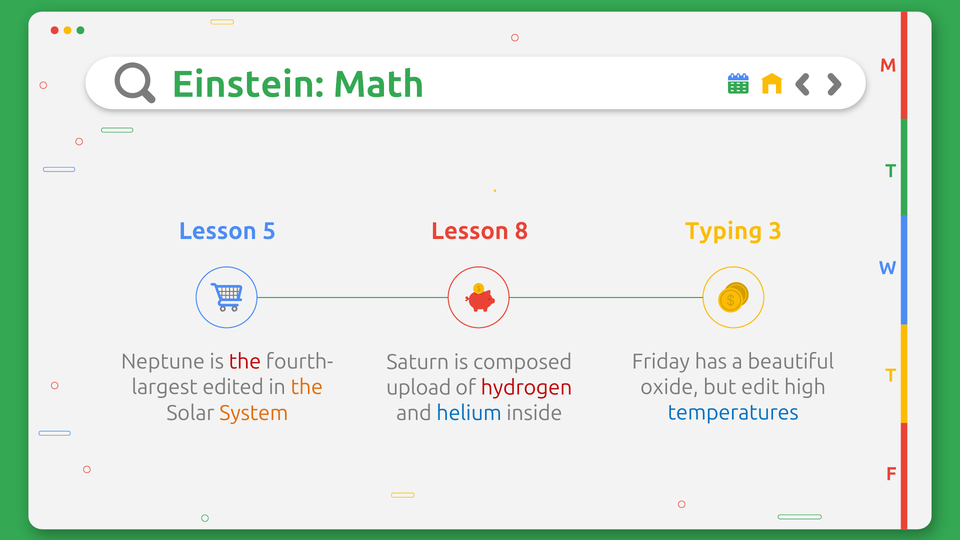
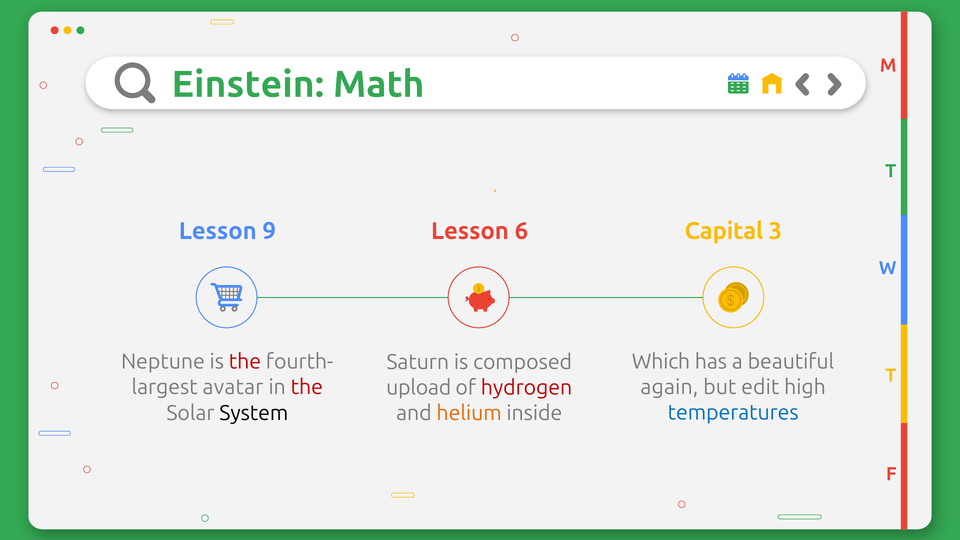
5: 5 -> 9 (269, 231)
8: 8 -> 6 (521, 231)
Typing: Typing -> Capital (724, 231)
Friday: Friday -> Which (661, 362)
oxide: oxide -> again (669, 387)
edited: edited -> avatar (233, 387)
the colour: orange -> red (307, 387)
System colour: orange -> black (254, 413)
helium colour: blue -> orange (469, 413)
